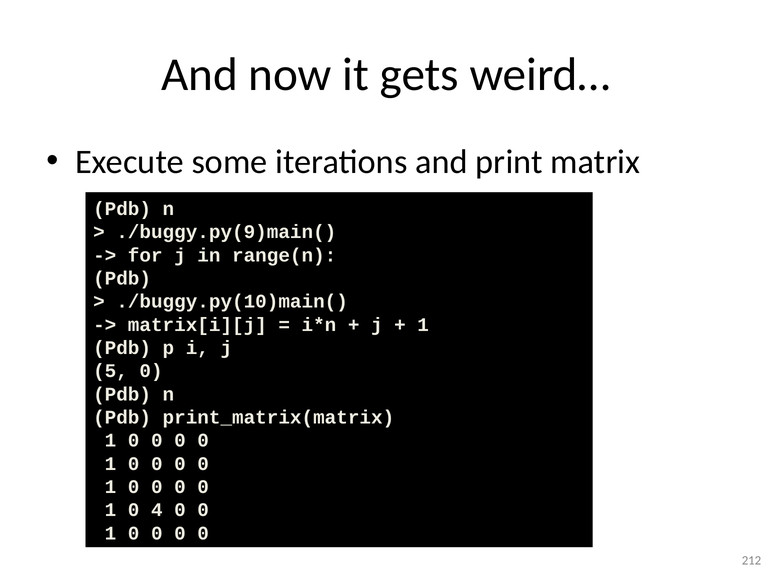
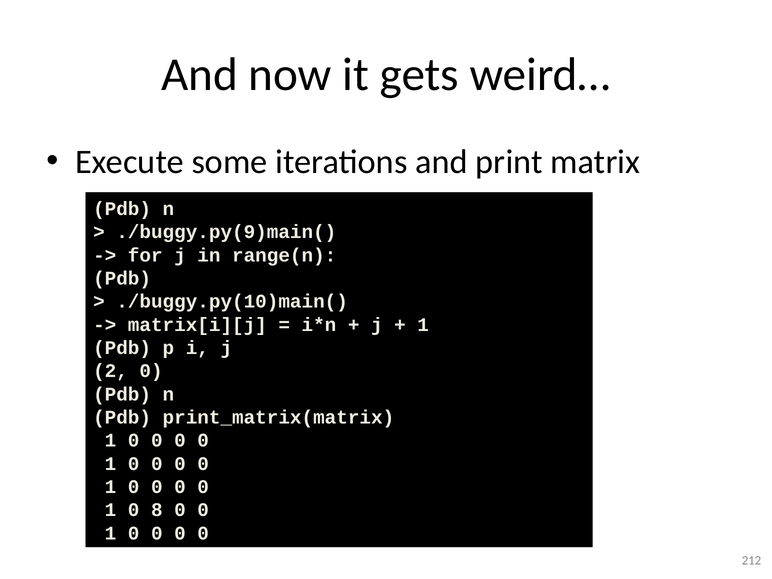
5: 5 -> 2 (110, 371)
4: 4 -> 8 (157, 510)
